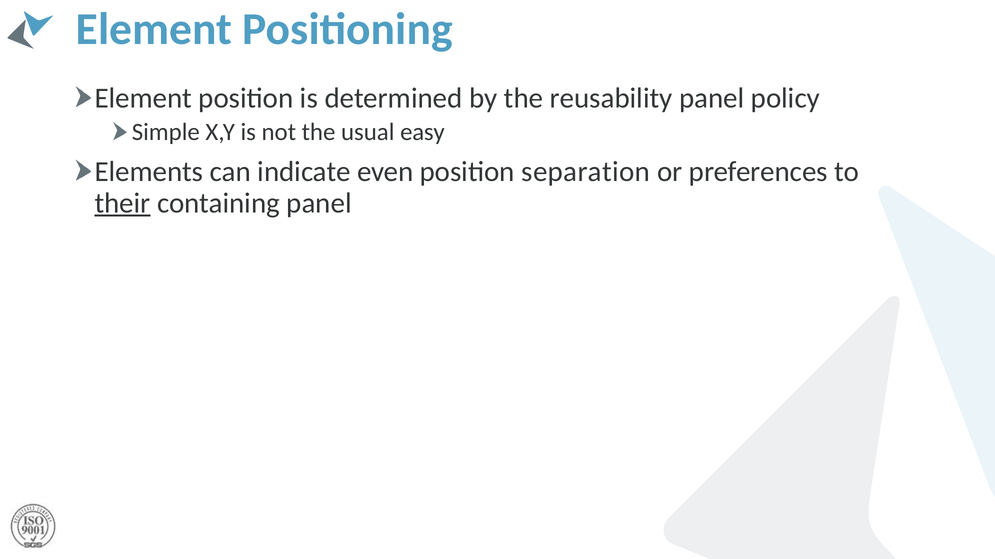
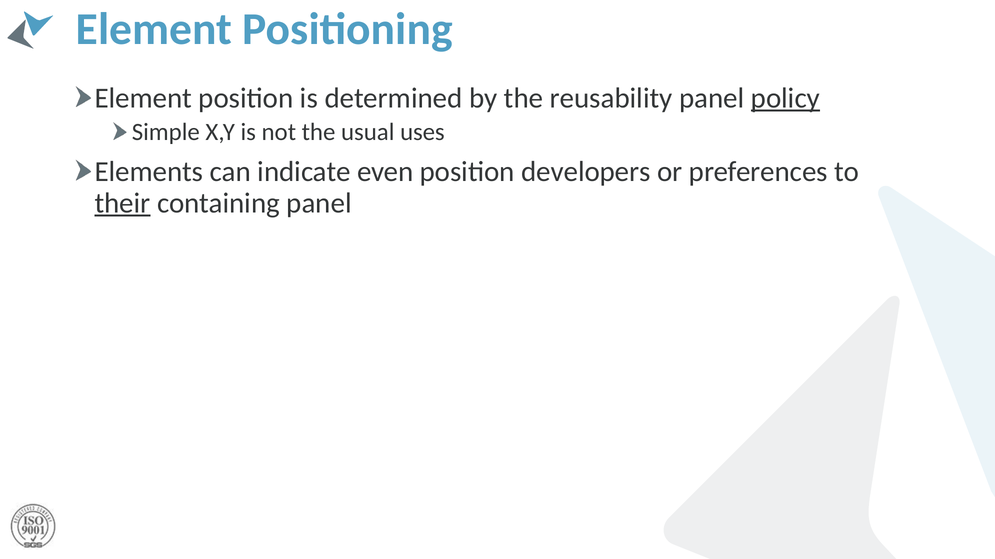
policy underline: none -> present (785, 98)
easy: easy -> uses (422, 132)
separation: separation -> developers (586, 172)
